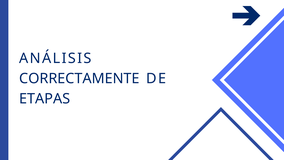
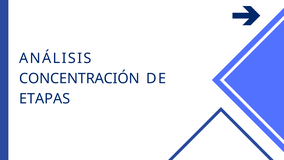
CORRECTAMENTE: CORRECTAMENTE -> CONCENTRACIÓN (79, 78)
